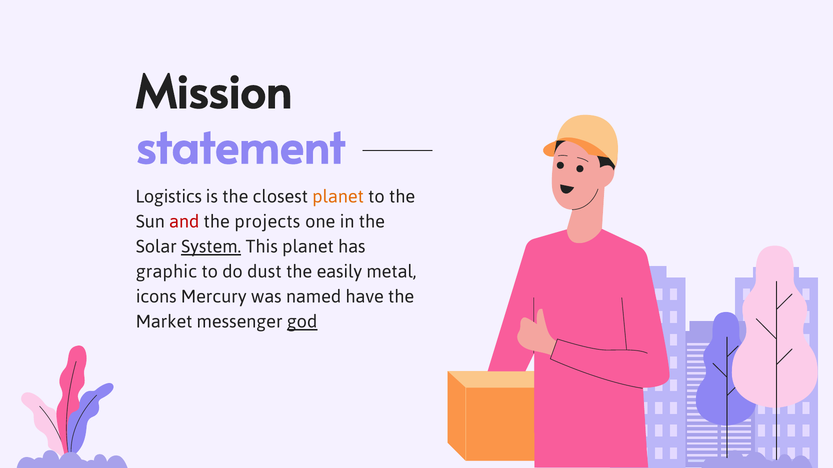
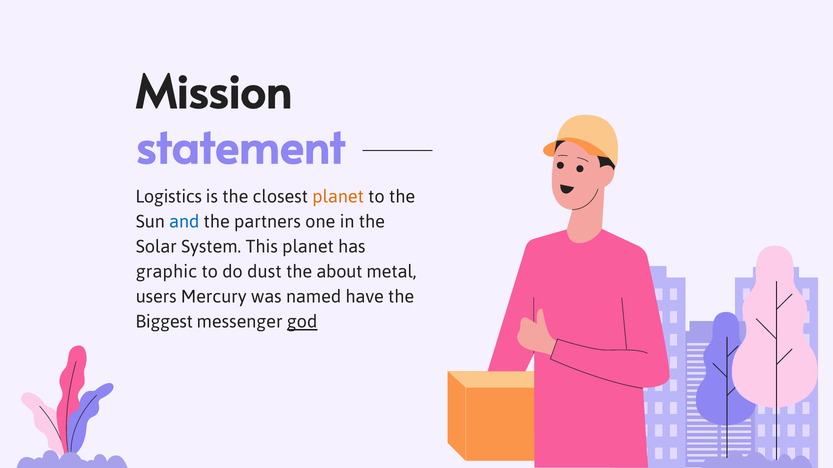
and colour: red -> blue (184, 221)
projects: projects -> partners (267, 221)
System underline: present -> none (211, 246)
easily: easily -> about (339, 271)
icons: icons -> users (156, 296)
Market: Market -> Biggest (164, 321)
